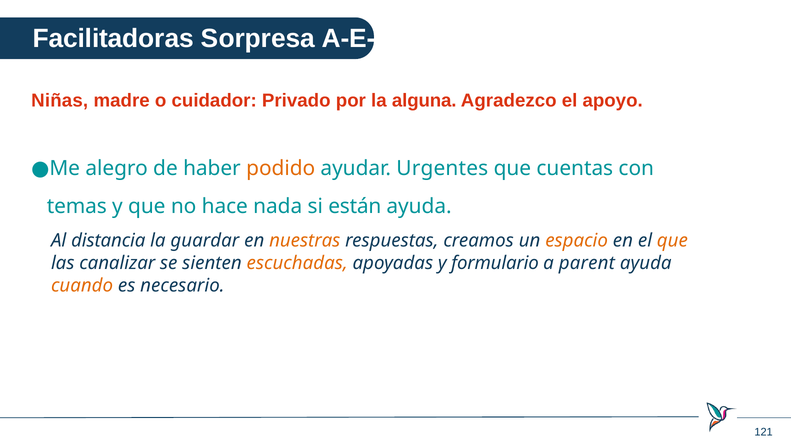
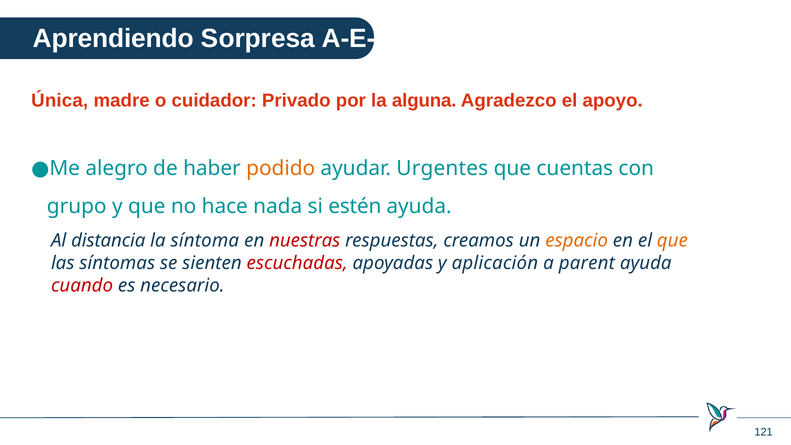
Facilitadoras: Facilitadoras -> Aprendiendo (113, 39)
Niñas: Niñas -> Única (60, 101)
temas: temas -> grupo (77, 206)
están: están -> estén (355, 206)
guardar: guardar -> síntoma (205, 241)
nuestras colour: orange -> red (305, 241)
canalizar: canalizar -> síntomas (117, 263)
escuchadas colour: orange -> red (297, 263)
formulario: formulario -> aplicación (495, 263)
cuando colour: orange -> red (82, 286)
